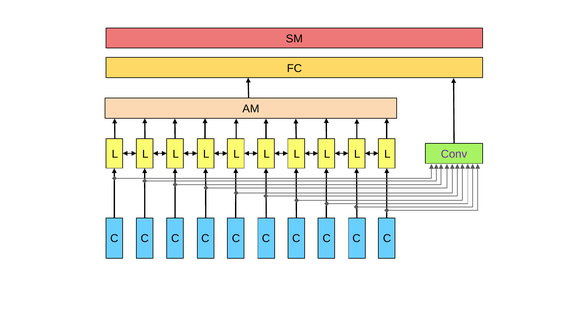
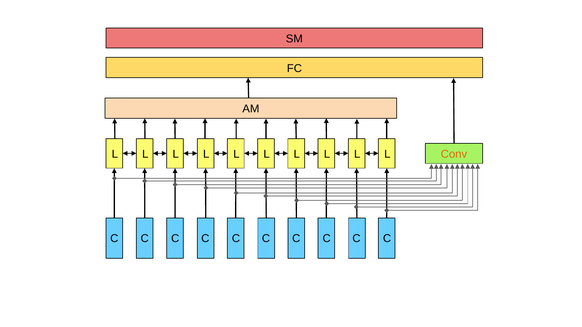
Conv colour: purple -> orange (454, 154)
